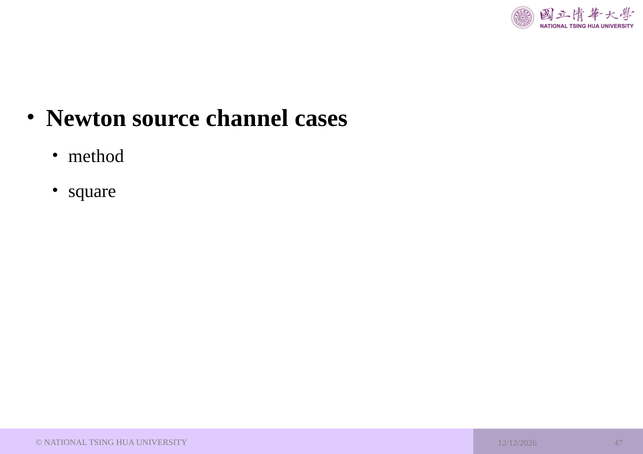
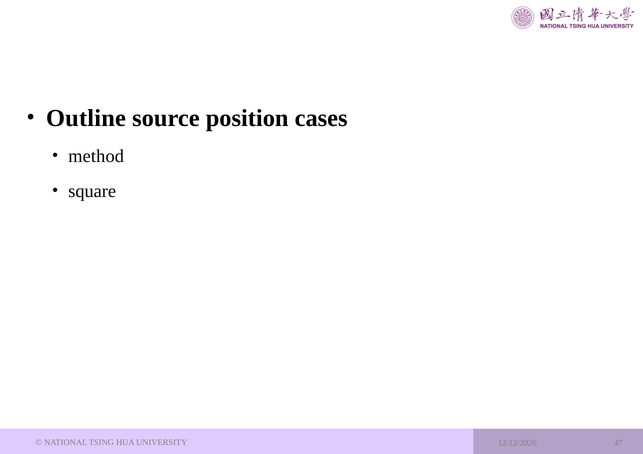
Newton: Newton -> Outline (86, 118)
channel: channel -> position (247, 118)
